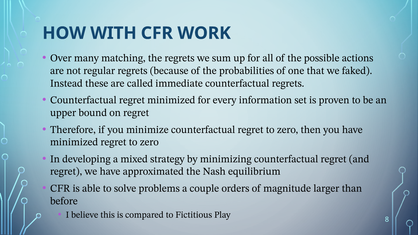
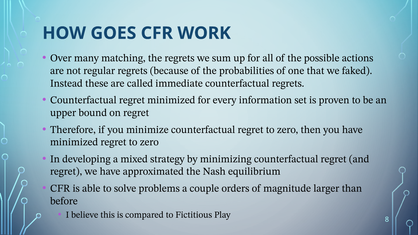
WITH: WITH -> GOES (113, 33)
